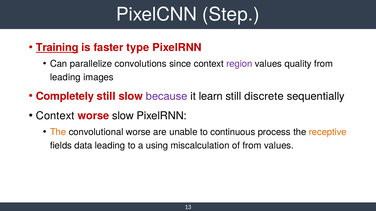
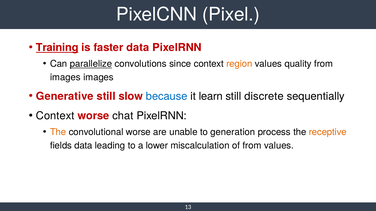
Step: Step -> Pixel (231, 14)
faster type: type -> data (138, 48)
parallelize underline: none -> present (91, 64)
region colour: purple -> orange (239, 64)
leading: leading -> images (65, 78)
Completely: Completely -> Generative (65, 96)
because colour: purple -> blue (167, 96)
worse slow: slow -> chat (123, 116)
continuous: continuous -> generation (233, 132)
using: using -> lower (157, 146)
